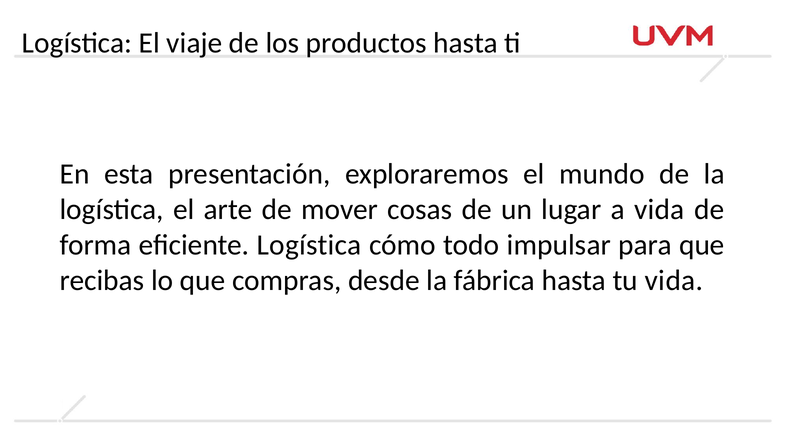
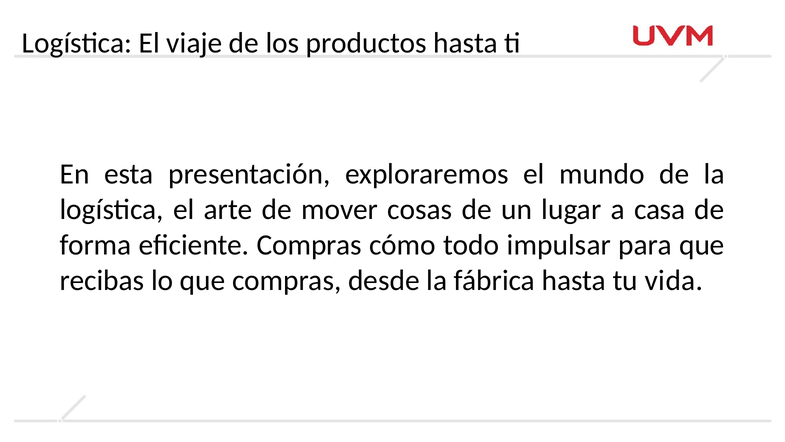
a vida: vida -> casa (660, 209)
eficiente Logística: Logística -> Compras (309, 245)
